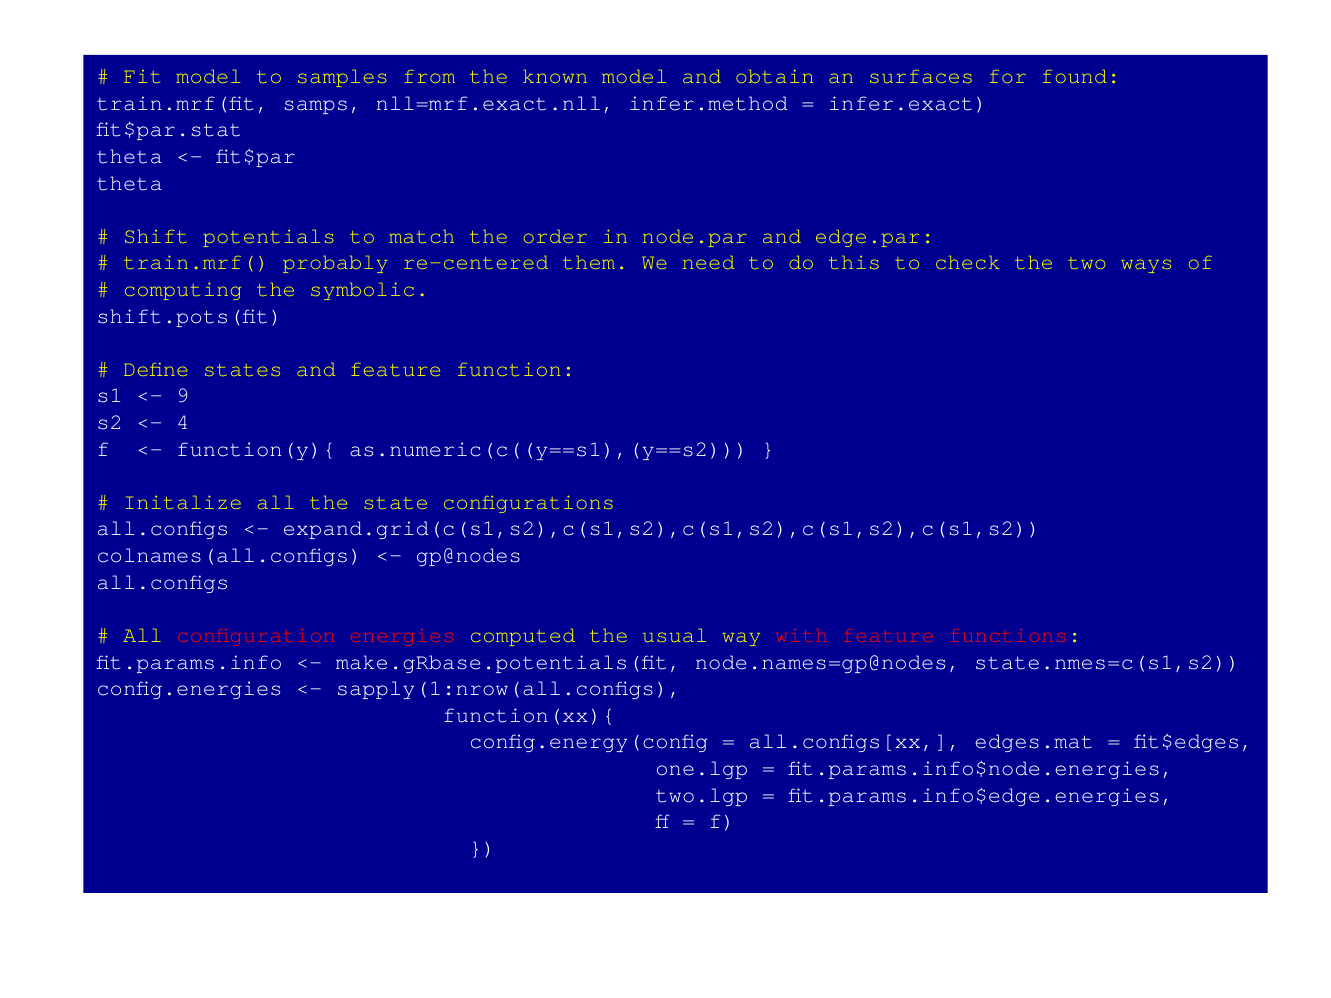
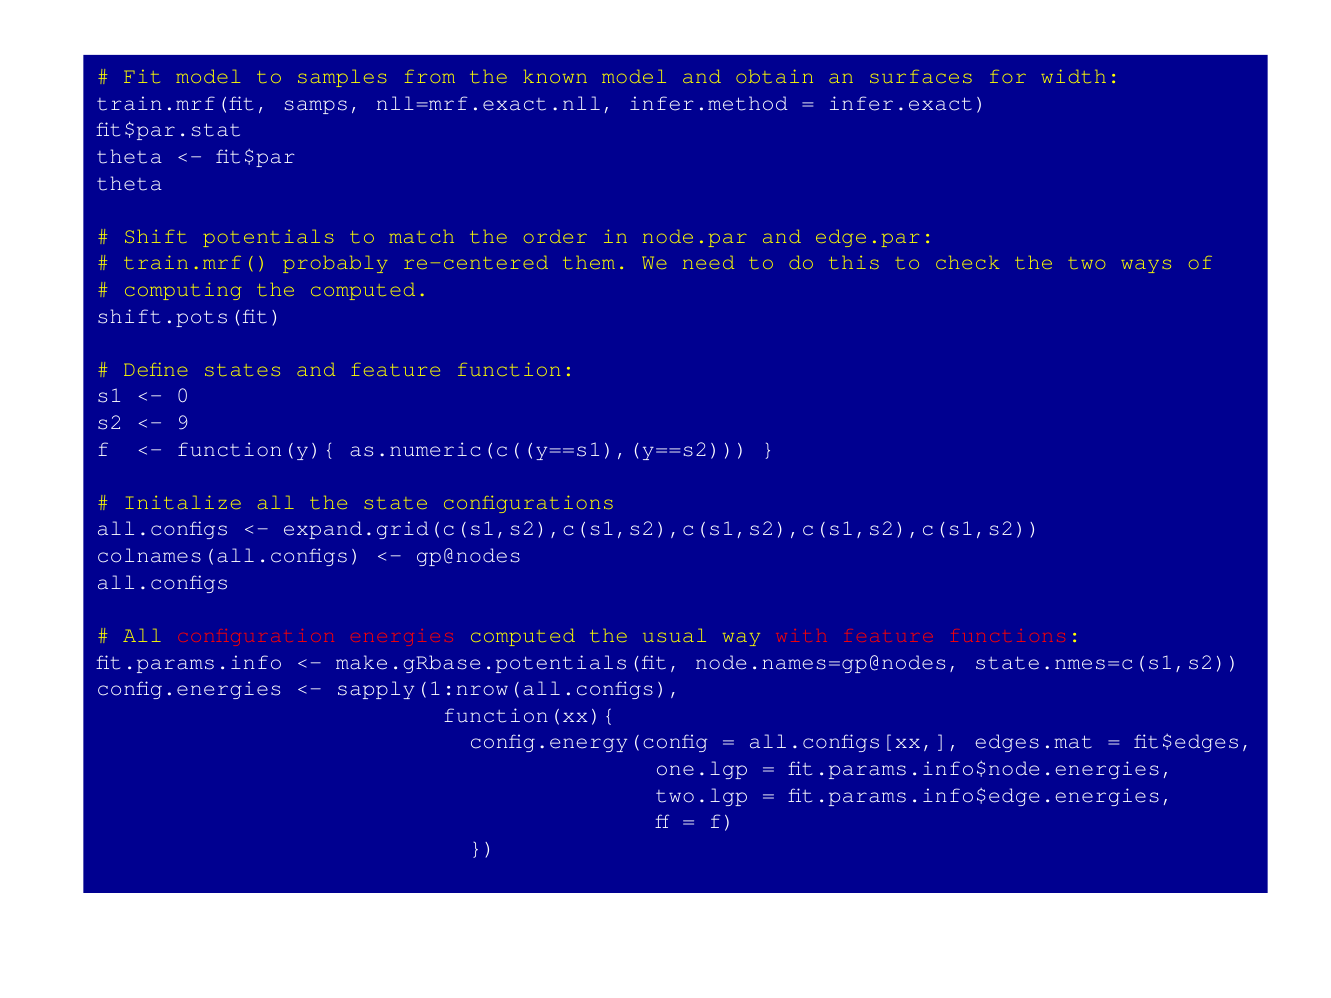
found: found -> width (1081, 76)
the symbolic: symbolic -> computed (369, 289)
9: 9 -> 0 (183, 396)
4: 4 -> 9 (183, 422)
